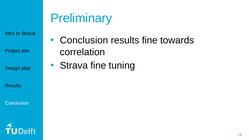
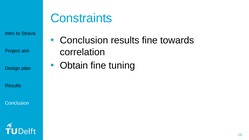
Preliminary: Preliminary -> Constraints (81, 18)
Strava: Strava -> Obtain (74, 66)
